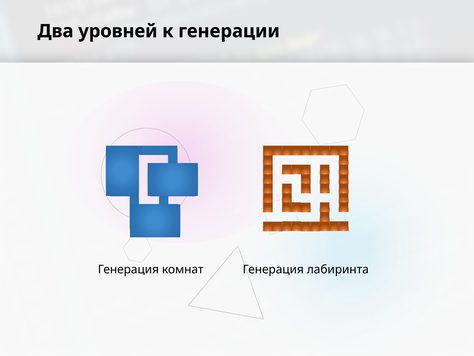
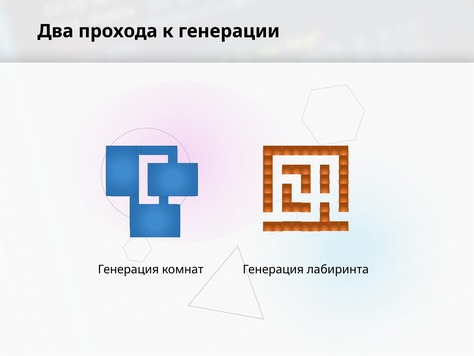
уровней: уровней -> прохода (118, 31)
